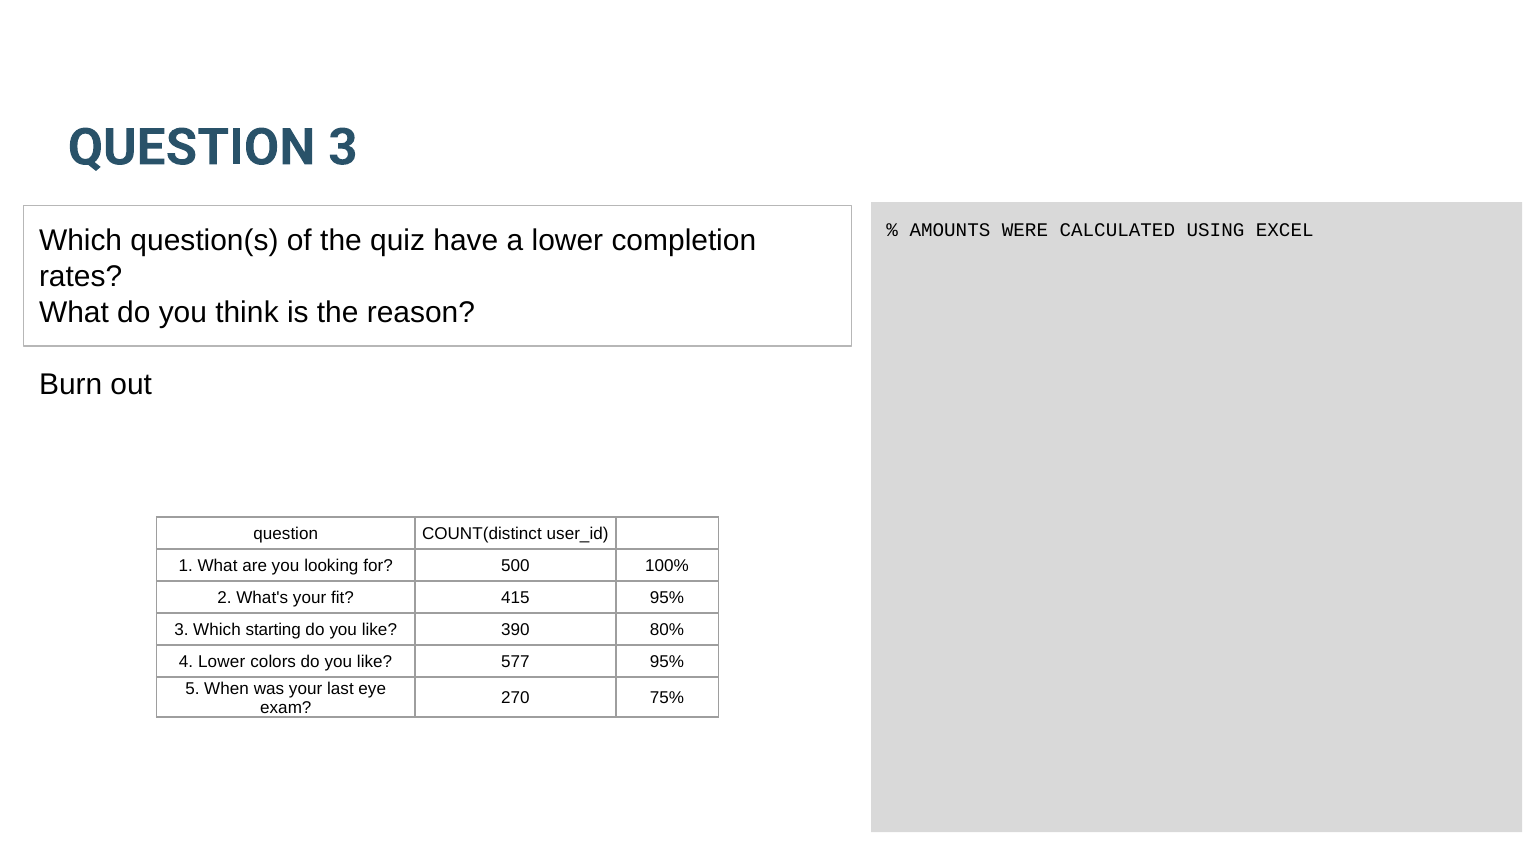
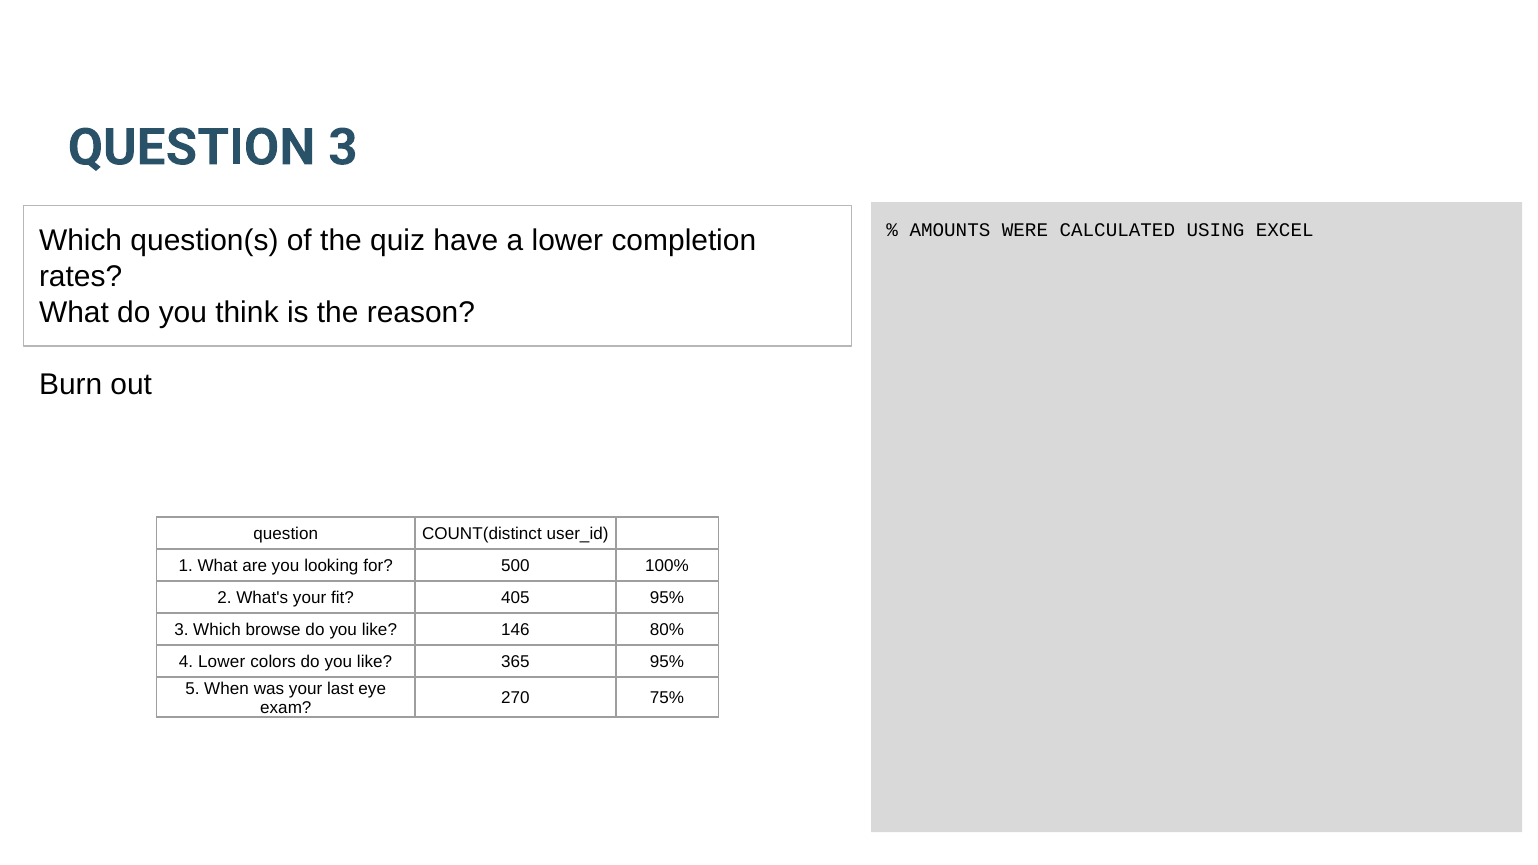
415: 415 -> 405 (515, 598)
starting: starting -> browse (273, 630)
390: 390 -> 146 (515, 630)
577: 577 -> 365 (515, 662)
